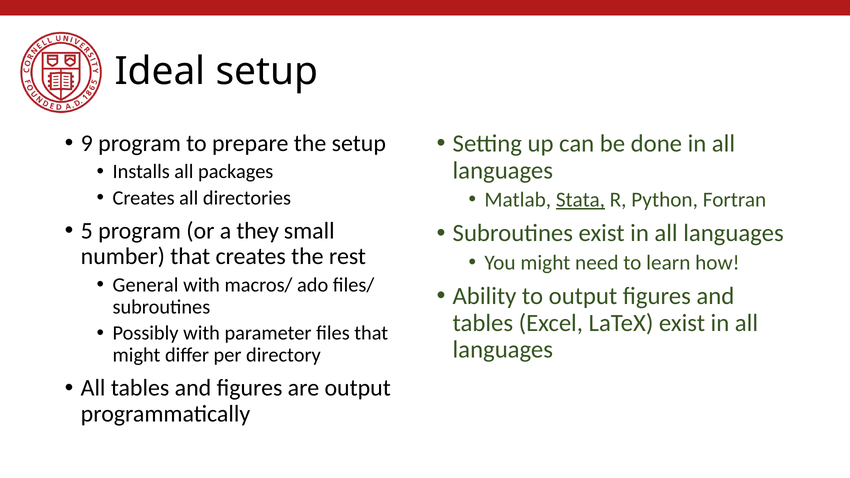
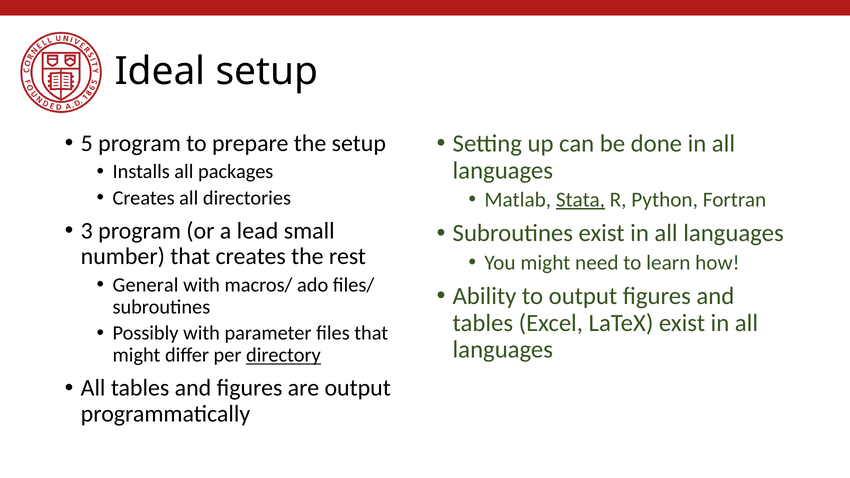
9: 9 -> 5 (87, 143)
5: 5 -> 3 (87, 231)
they: they -> lead (258, 231)
directory underline: none -> present (283, 355)
